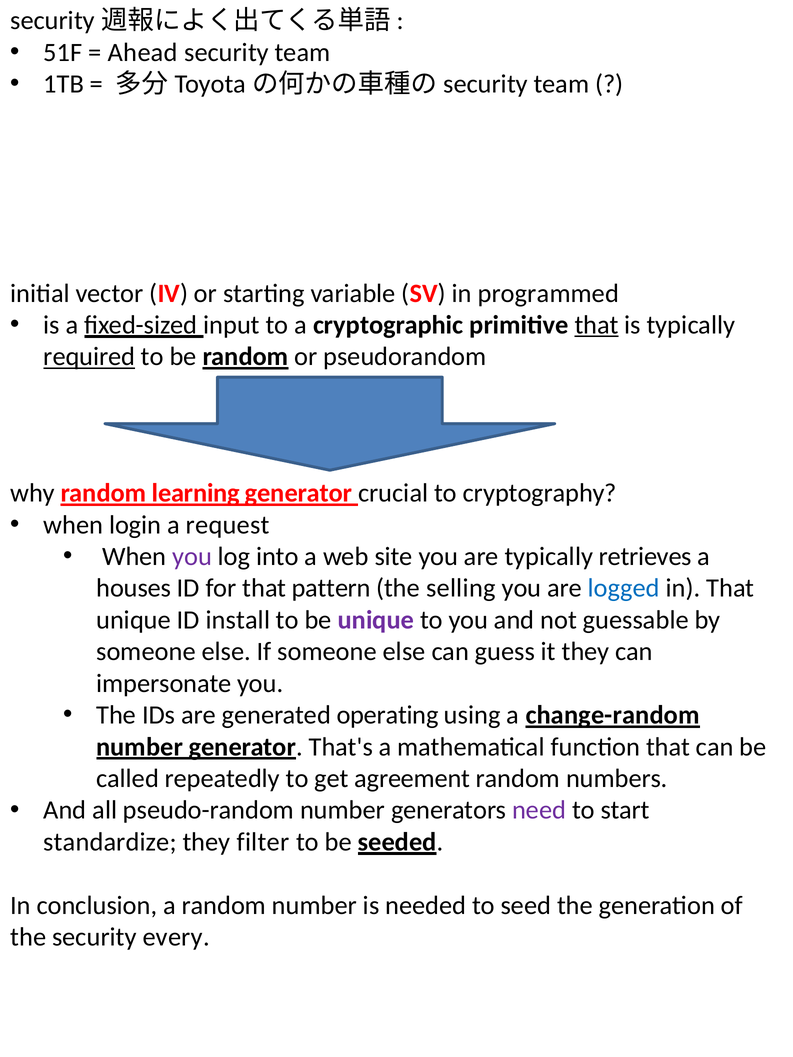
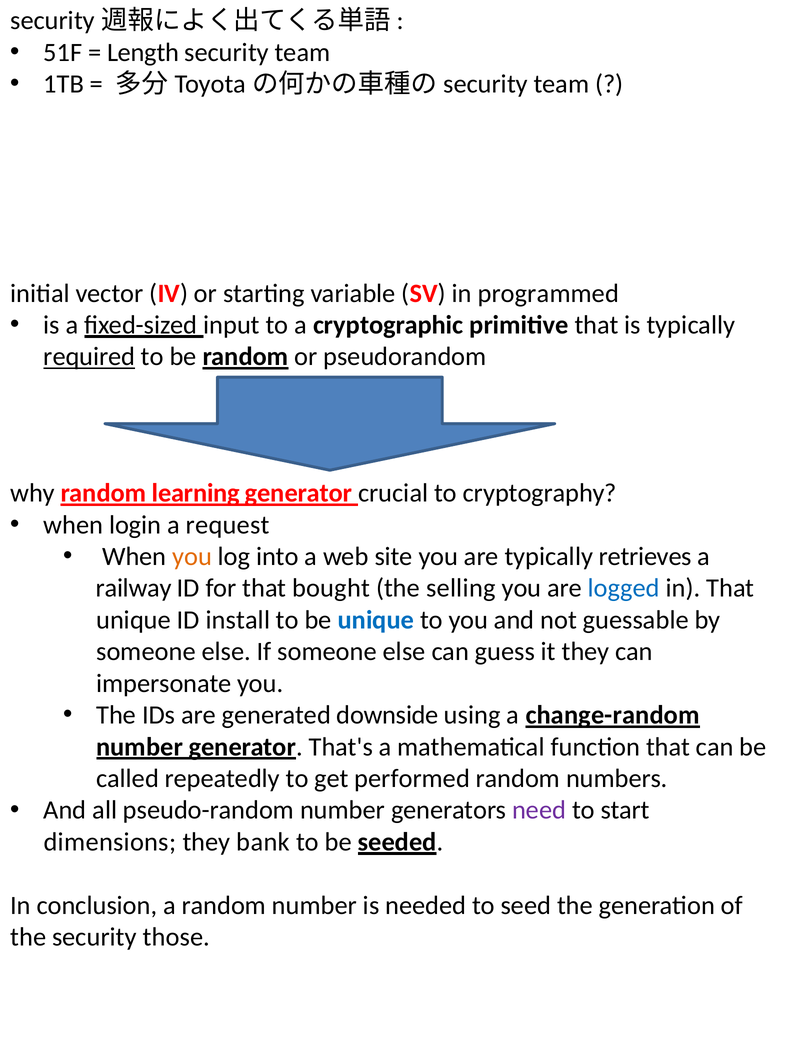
Ahead: Ahead -> Length (143, 52)
that underline: present -> none (597, 325)
you colour: purple -> orange (192, 557)
houses: houses -> railway (134, 588)
pattern: pattern -> bought (331, 588)
unique colour: purple -> blue (376, 620)
operating: operating -> downside (388, 715)
agreement: agreement -> performed (412, 779)
standardize: standardize -> dimensions (110, 842)
filter: filter -> bank (263, 842)
every: every -> those (176, 937)
